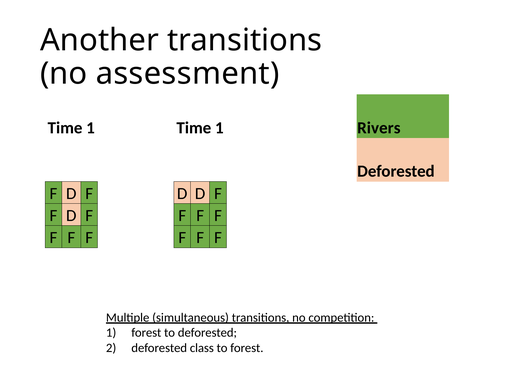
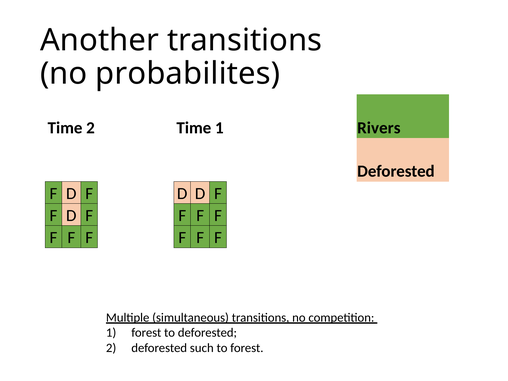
assessment: assessment -> probabilites (188, 74)
1: 1 -> 2 (91, 128)
class: class -> such (202, 348)
